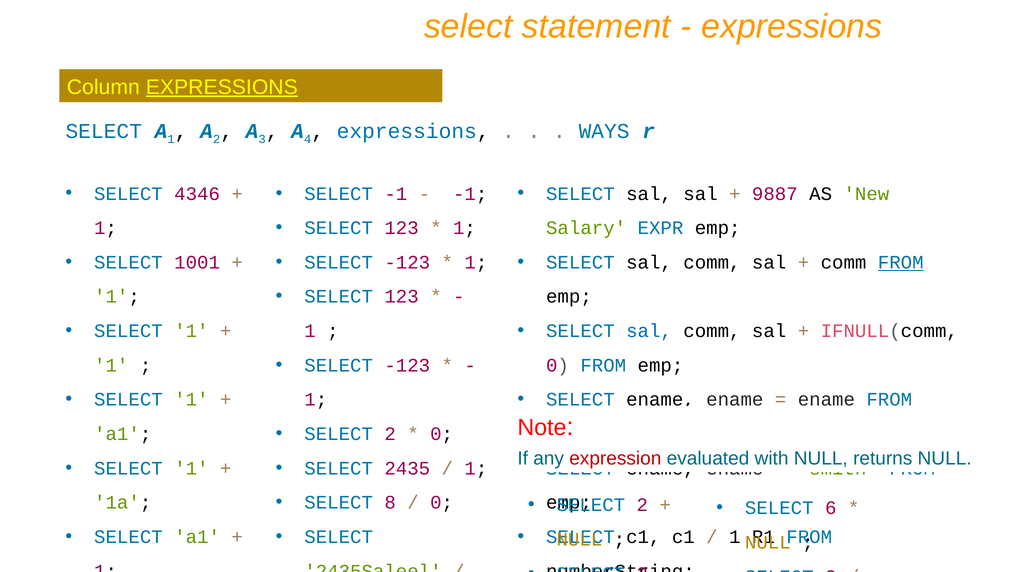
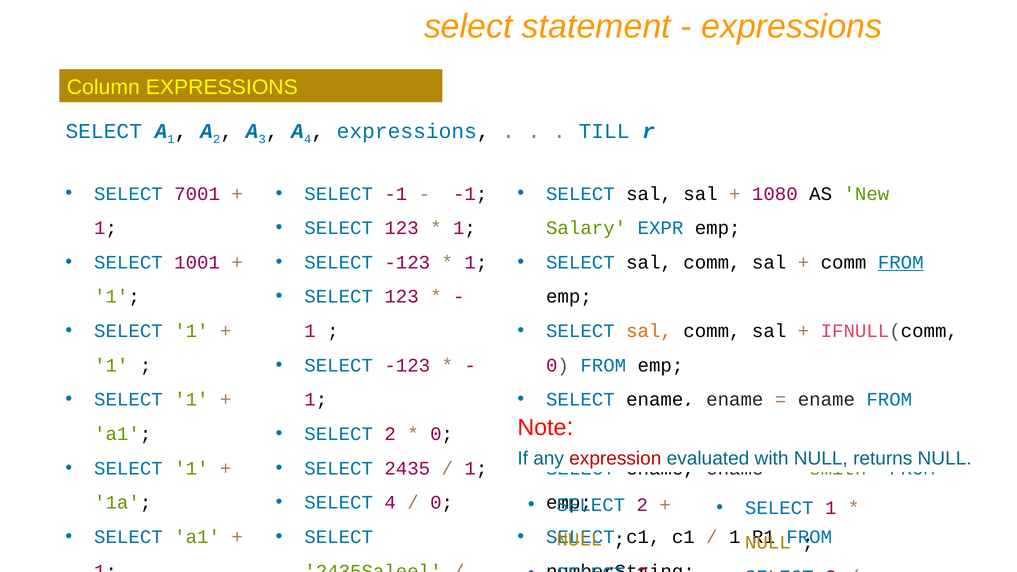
EXPRESSIONS underline: present -> none (222, 87)
WAYS: WAYS -> TILL (604, 131)
4346: 4346 -> 7001 (197, 194)
9887: 9887 -> 1080 (775, 194)
sal colour: blue -> orange (649, 331)
SELECT 8: 8 -> 4 (390, 503)
6: 6 -> 1 (831, 508)
